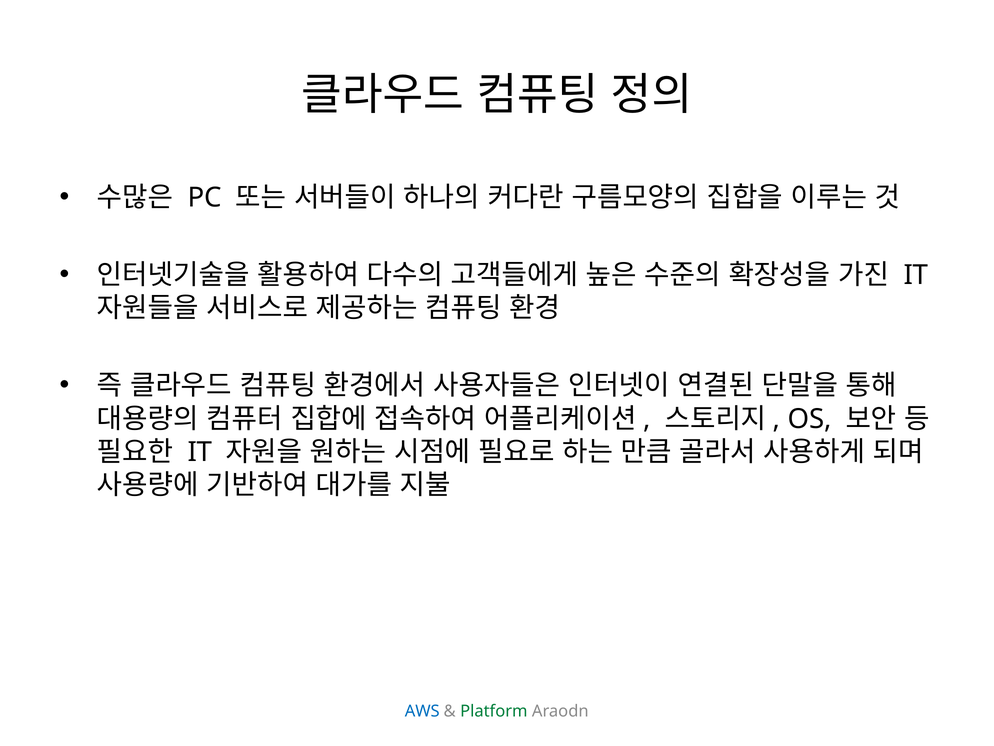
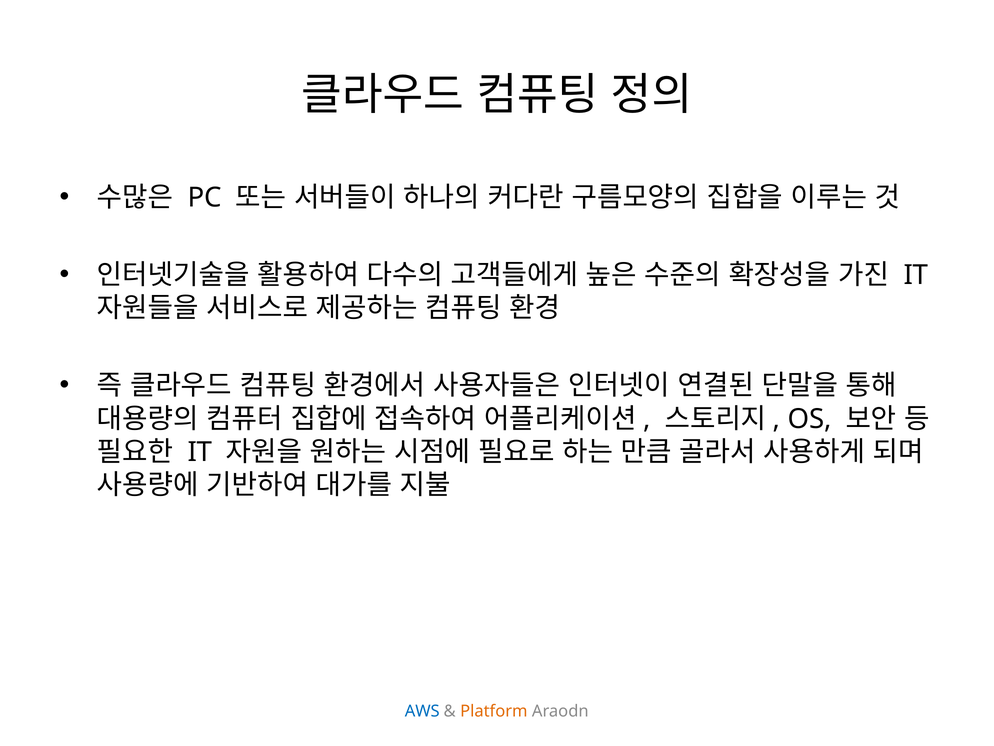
Platform colour: green -> orange (494, 711)
